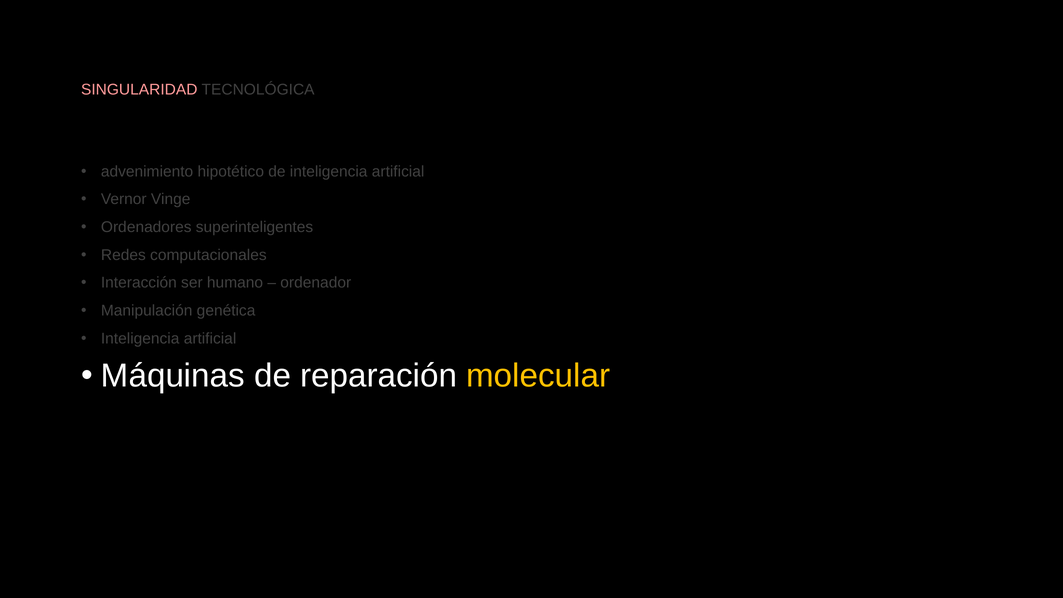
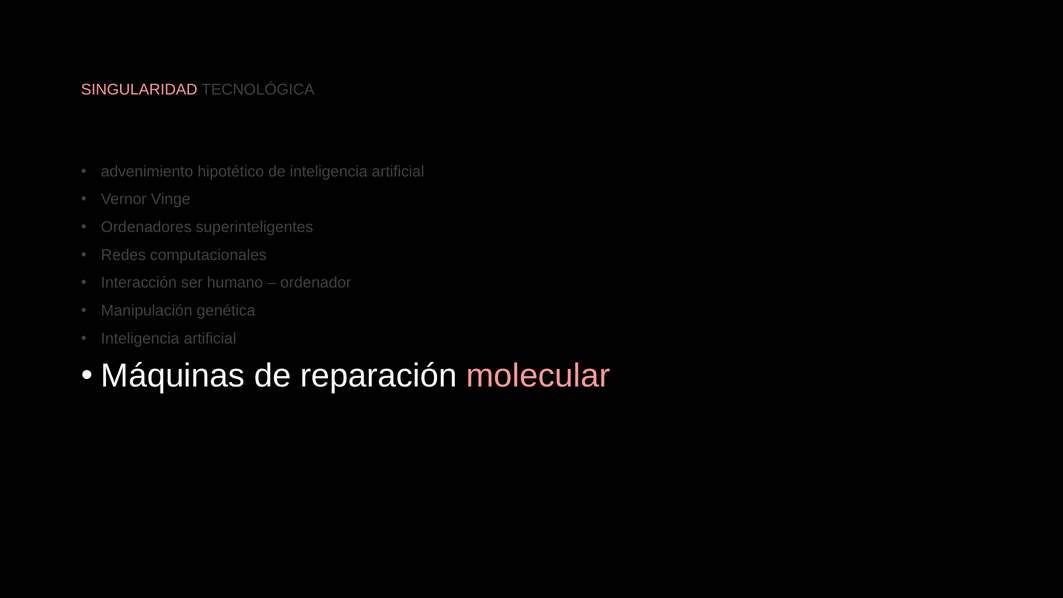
molecular colour: yellow -> pink (538, 376)
